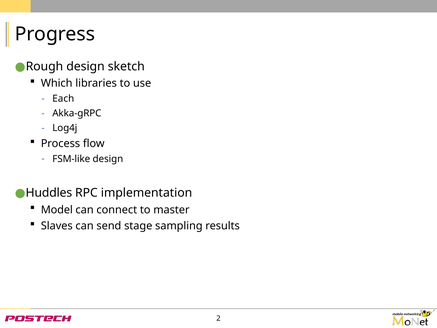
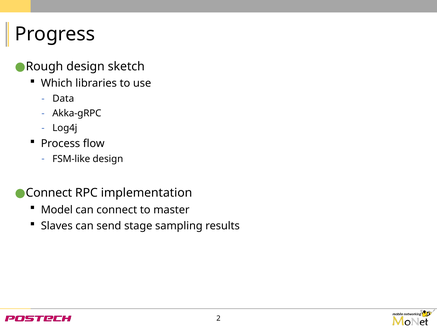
Each: Each -> Data (63, 99)
Huddles: Huddles -> Connect (49, 193)
